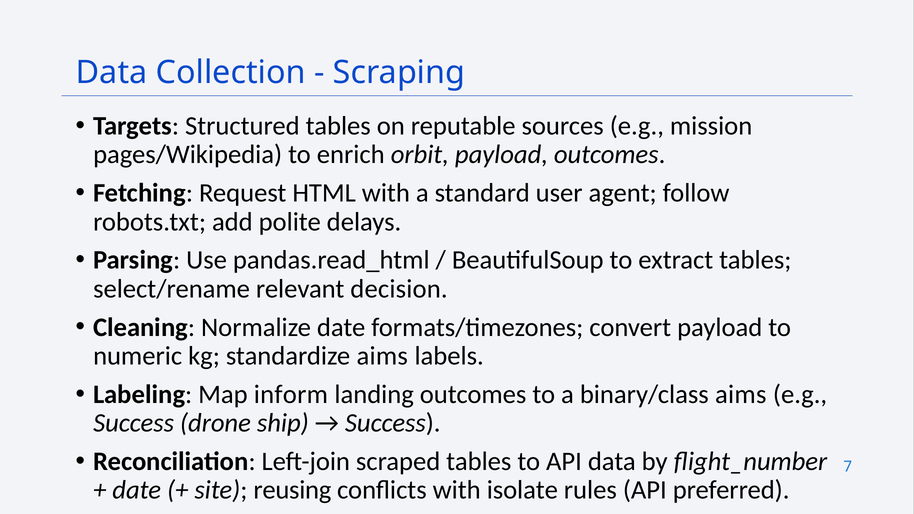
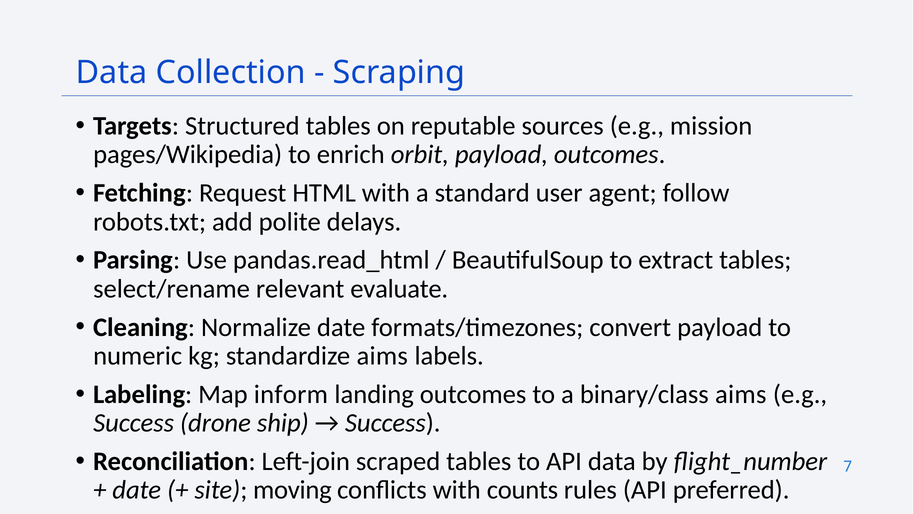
decision: decision -> evaluate (399, 289)
reusing: reusing -> moving (292, 490)
isolate: isolate -> counts (522, 490)
